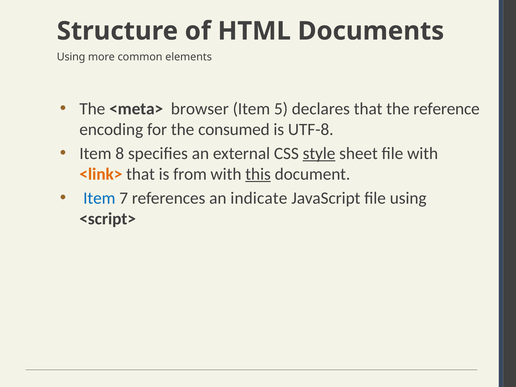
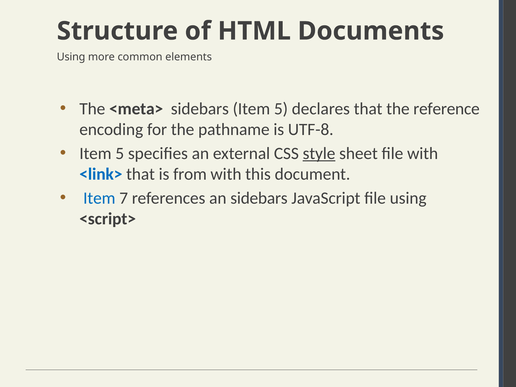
<meta> browser: browser -> sidebars (200, 109)
consumed: consumed -> pathname (234, 129)
8: 8 -> 5 (120, 153)
<link> colour: orange -> blue (101, 174)
this underline: present -> none (258, 174)
an indicate: indicate -> sidebars (259, 198)
